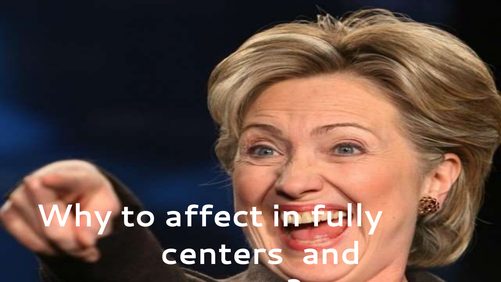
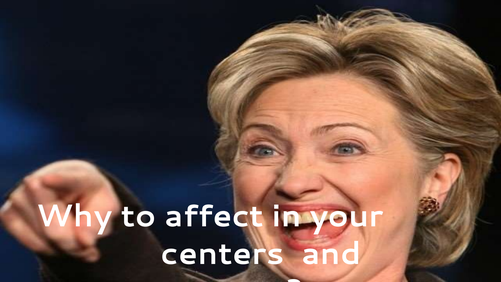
fully: fully -> your (346, 216)
